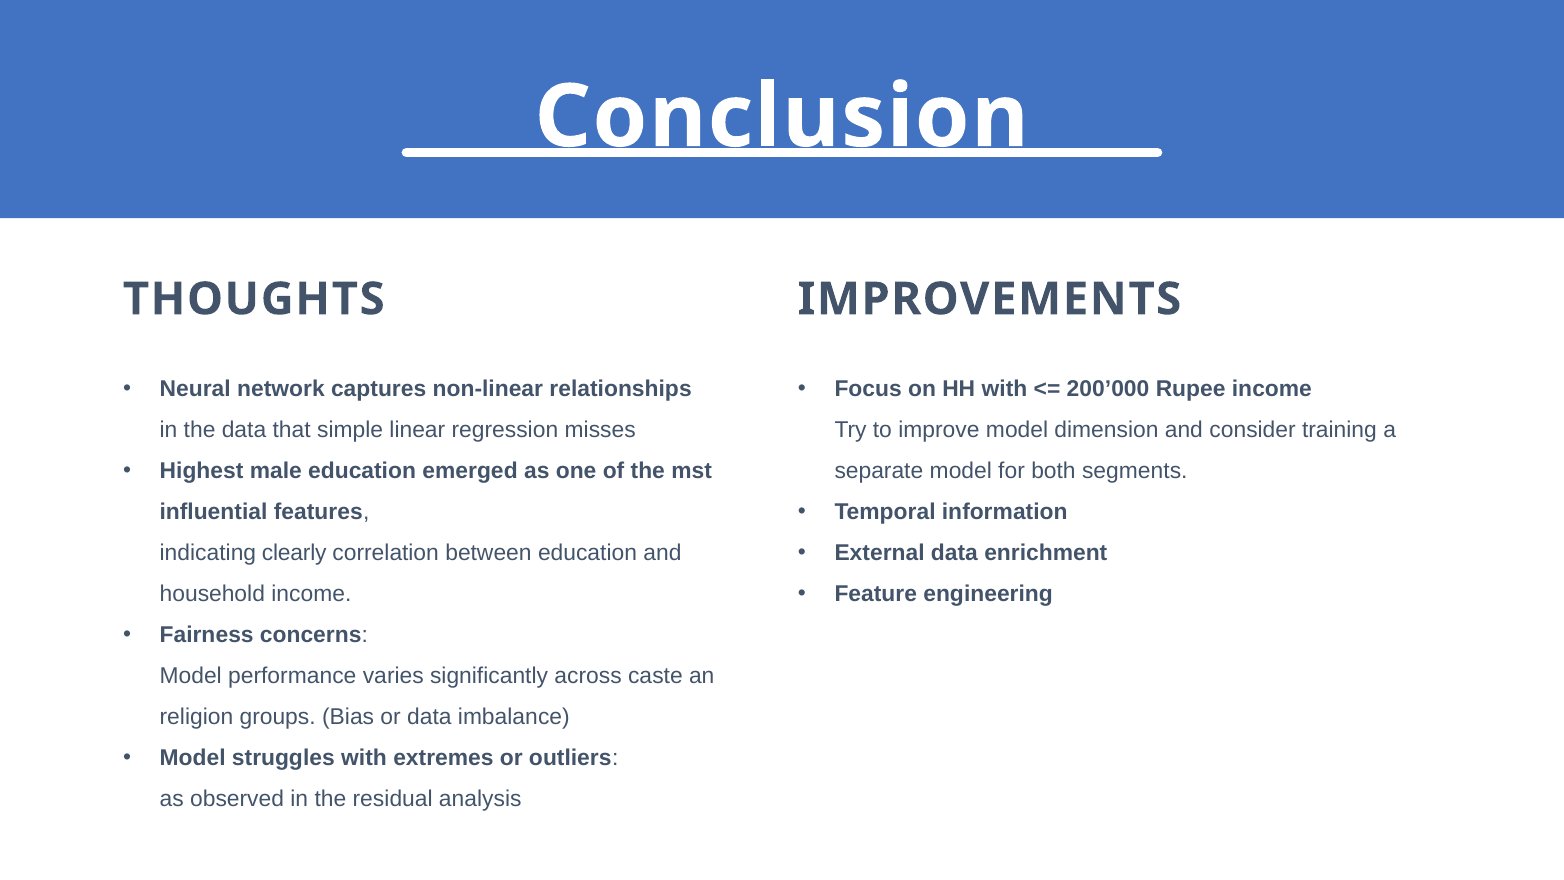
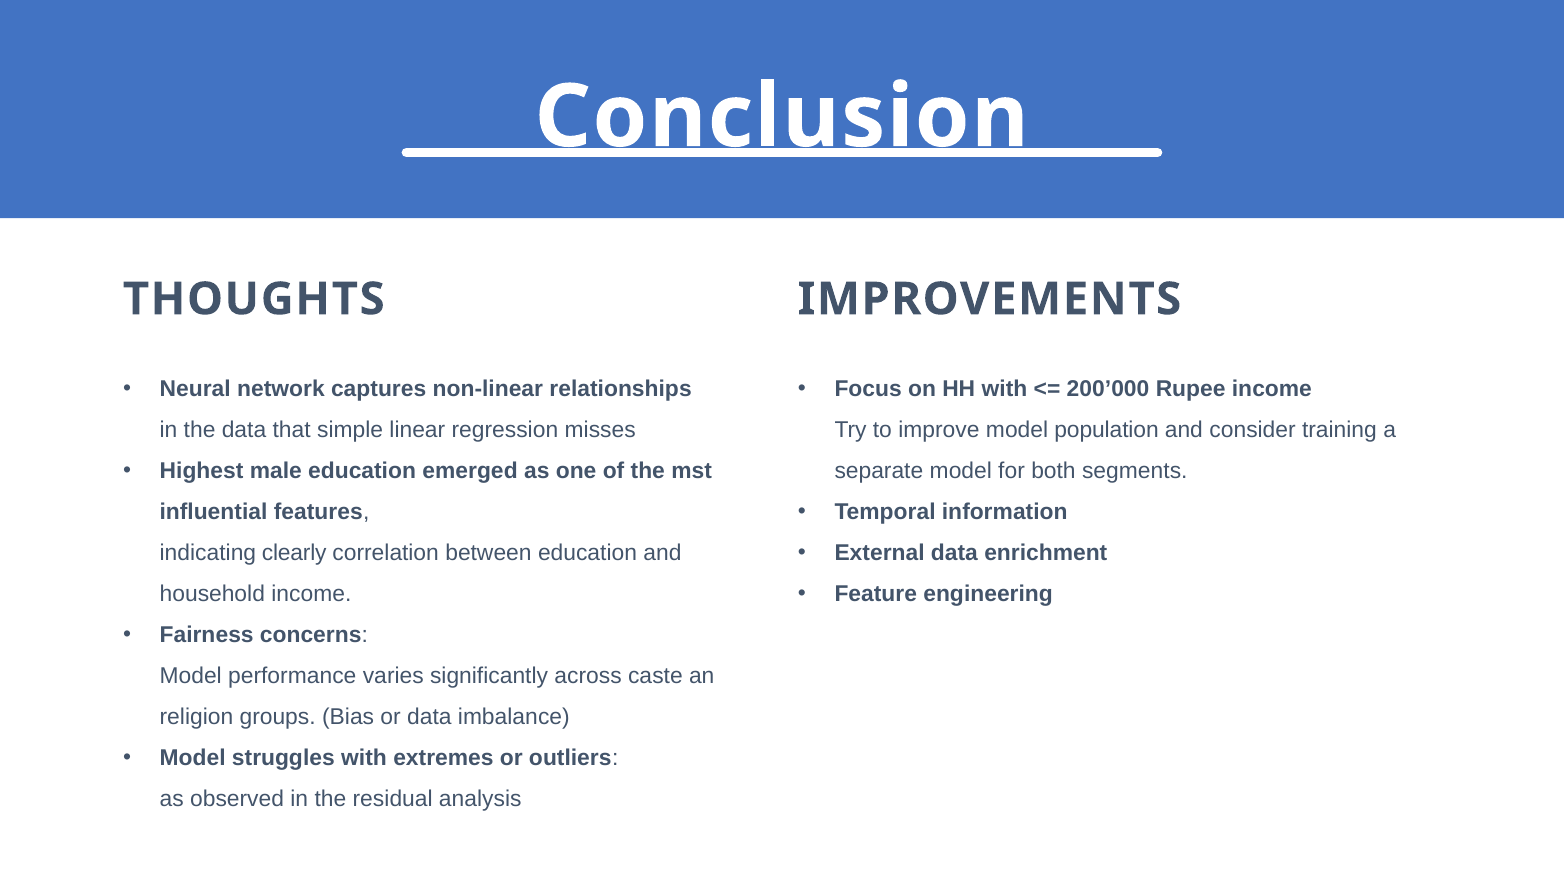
dimension: dimension -> population (1107, 430)
